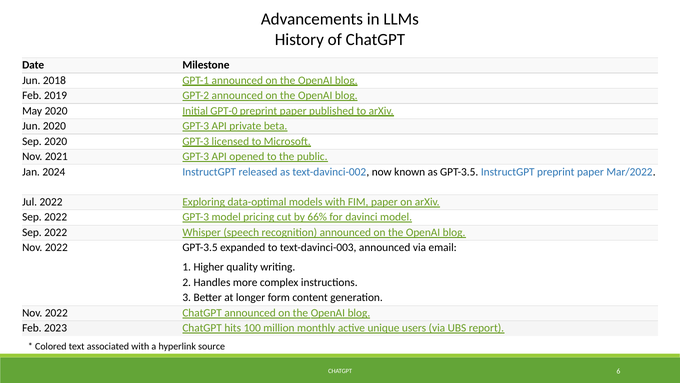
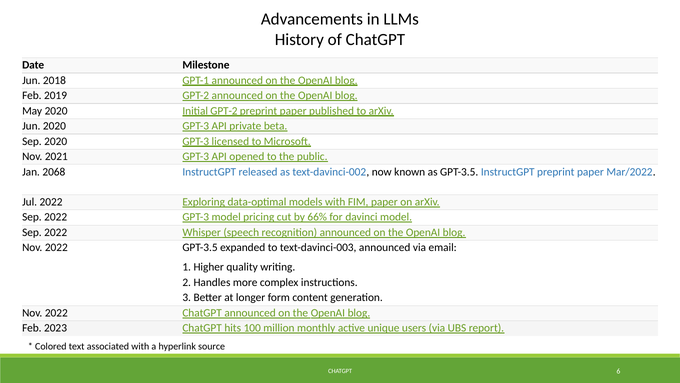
Initial GPT-0: GPT-0 -> GPT-2 (224, 111)
2024: 2024 -> 2068 (54, 172)
